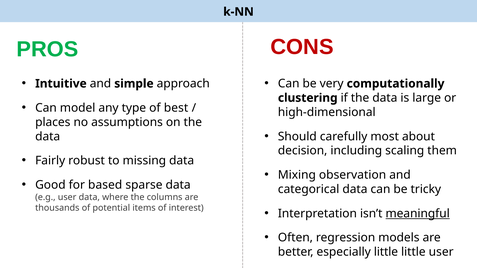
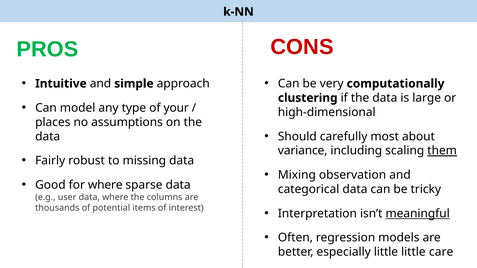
best: best -> your (176, 108)
decision: decision -> variance (303, 151)
them underline: none -> present (442, 151)
for based: based -> where (105, 185)
little user: user -> care (441, 252)
